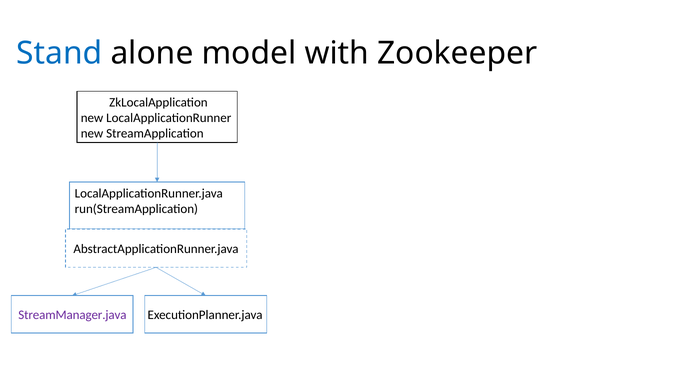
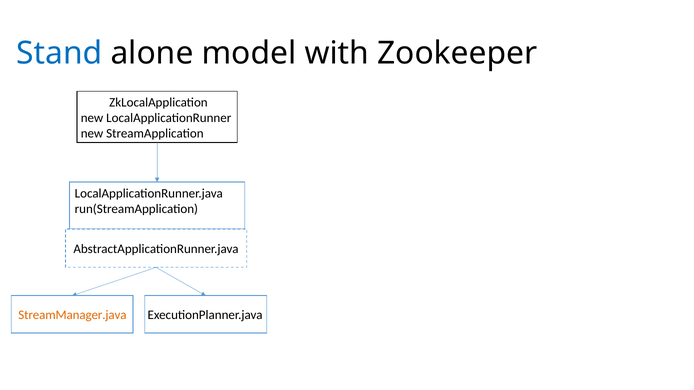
StreamManager.java colour: purple -> orange (72, 315)
